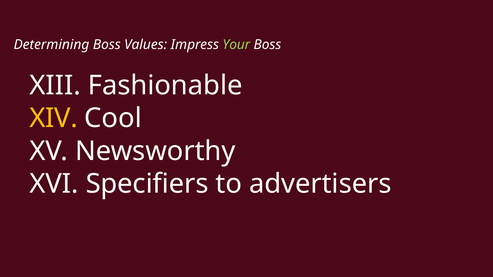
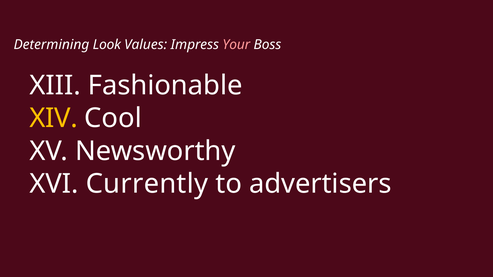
Determining Boss: Boss -> Look (107, 45)
Your colour: light green -> pink (236, 45)
Specifiers: Specifiers -> Currently (147, 184)
